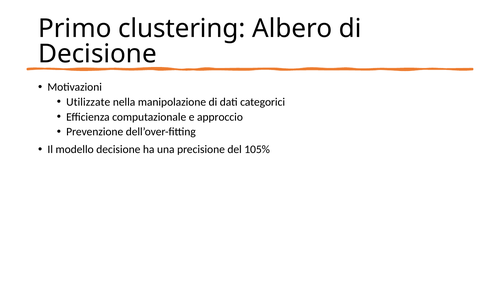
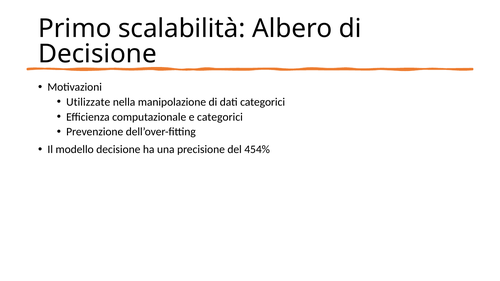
clustering: clustering -> scalabilità (182, 28)
e approccio: approccio -> categorici (220, 117)
105%: 105% -> 454% (257, 150)
